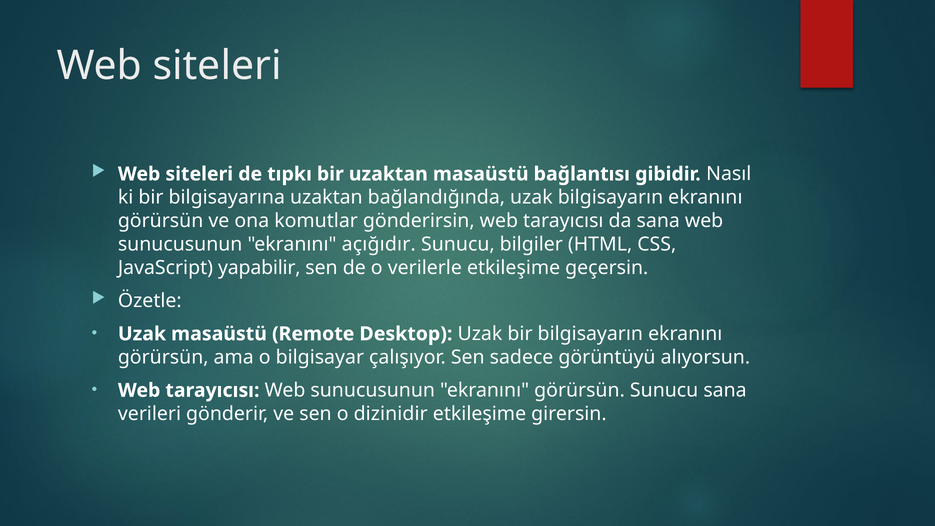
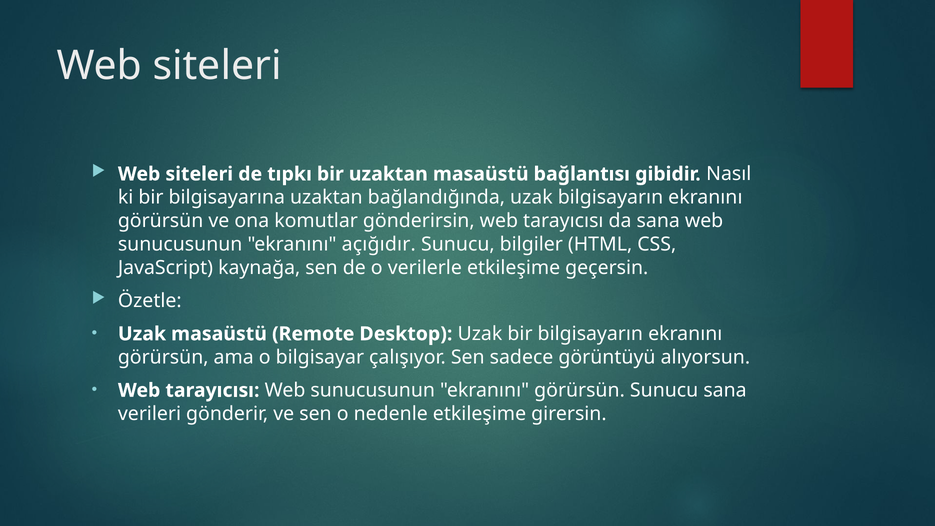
yapabilir: yapabilir -> kaynağa (259, 268)
dizinidir: dizinidir -> nedenle (391, 414)
